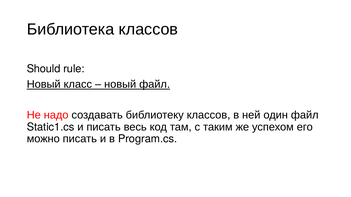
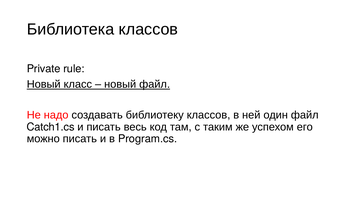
Should: Should -> Private (44, 69)
Static1.cs: Static1.cs -> Catch1.cs (51, 127)
